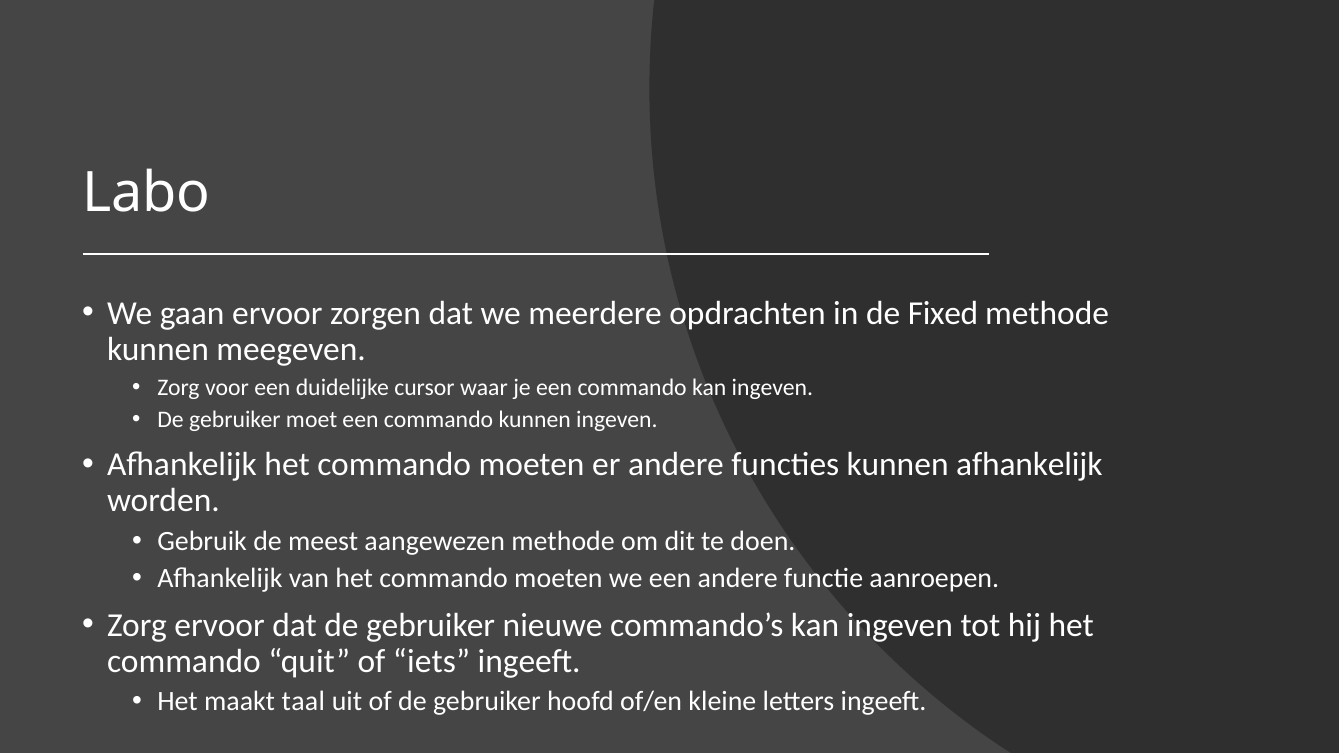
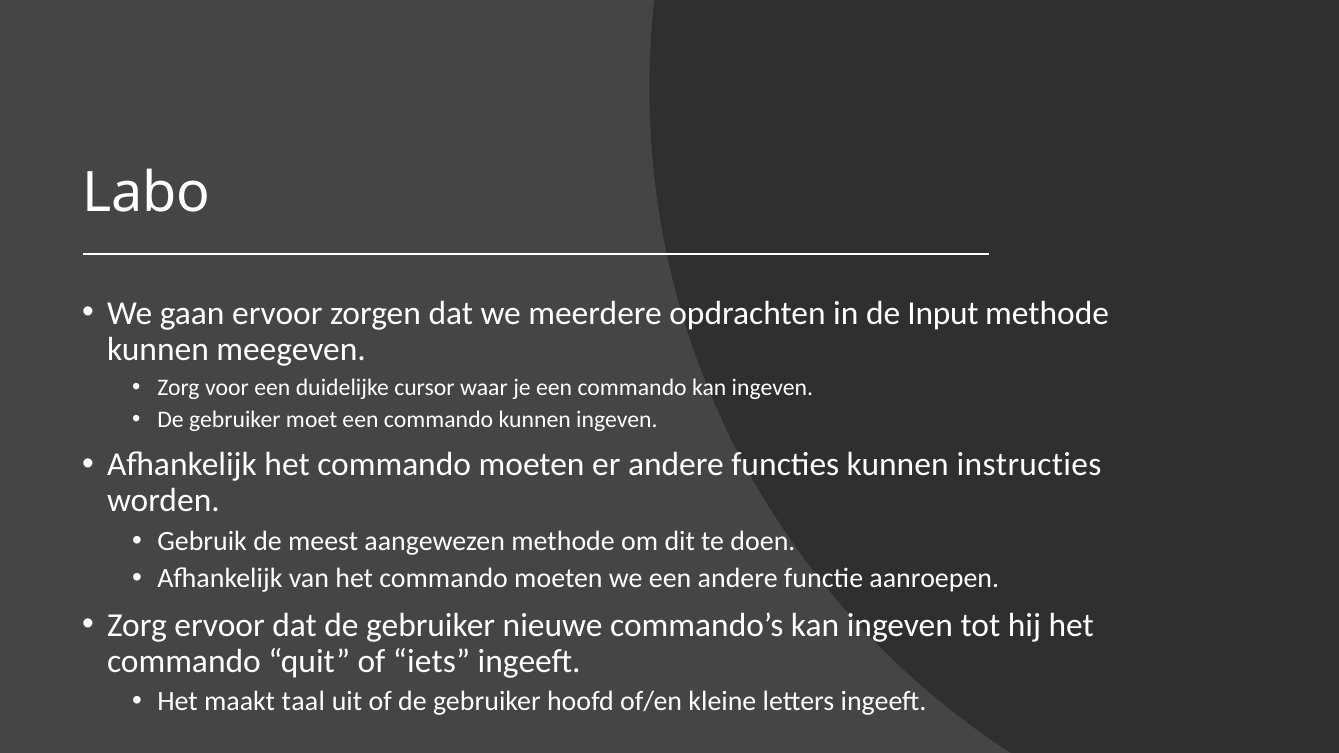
Fixed: Fixed -> Input (943, 313)
kunnen afhankelijk: afhankelijk -> instructies (1029, 465)
